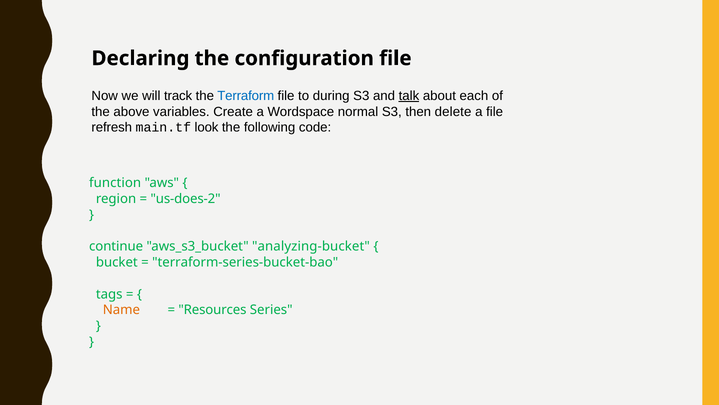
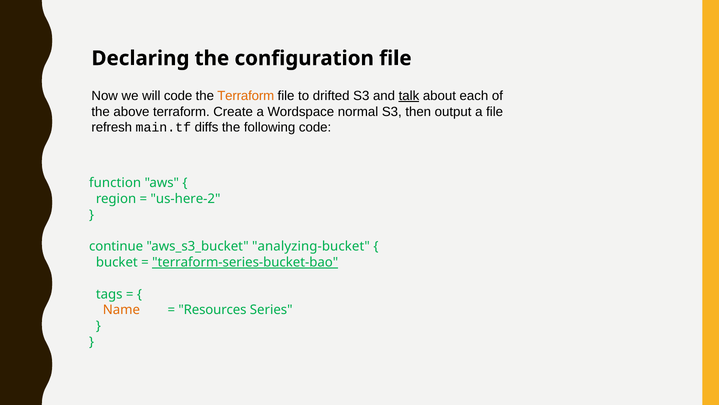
will track: track -> code (178, 96)
Terraform colour: blue -> orange (246, 96)
during: during -> drifted (331, 96)
above variables: variables -> terraform (181, 112)
delete: delete -> output (453, 112)
look: look -> diffs (207, 127)
us-does-2: us-does-2 -> us-here-2 (186, 199)
terraform-series-bucket-bao underline: none -> present (245, 262)
